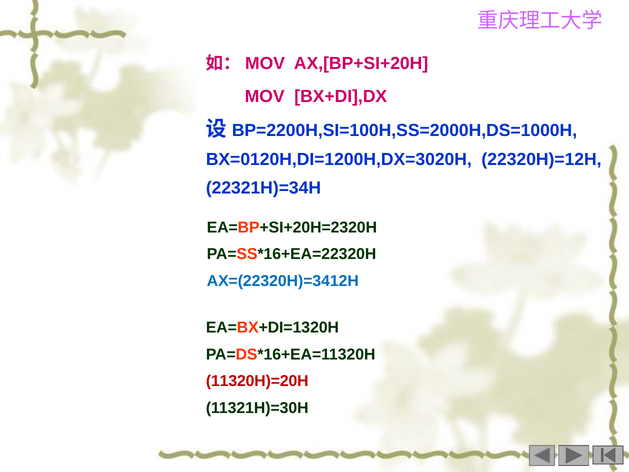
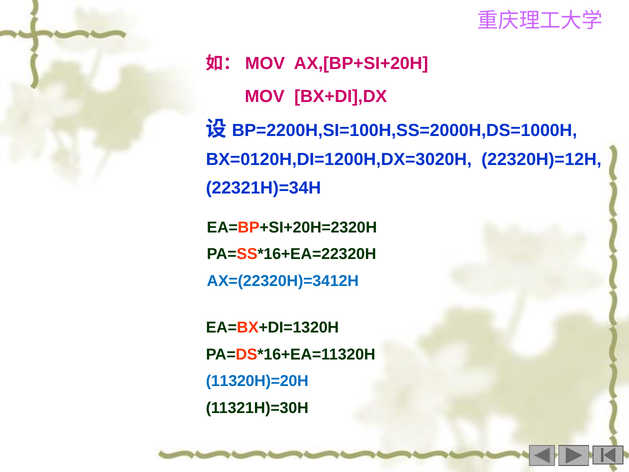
11320H)=20H colour: red -> blue (257, 381)
